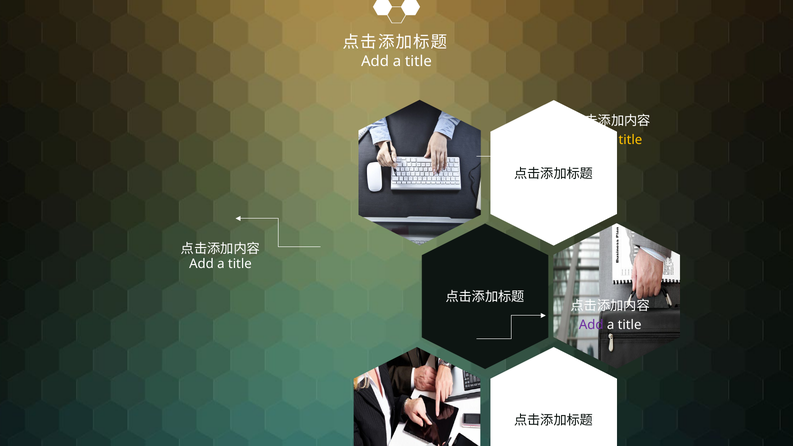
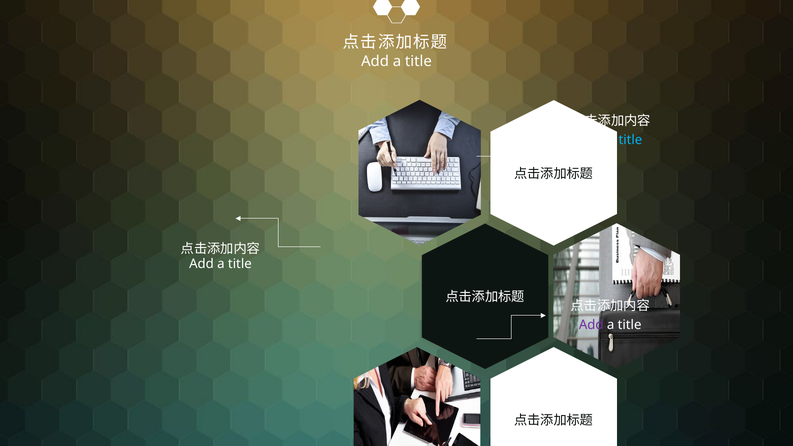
title colour: yellow -> light blue (630, 140)
